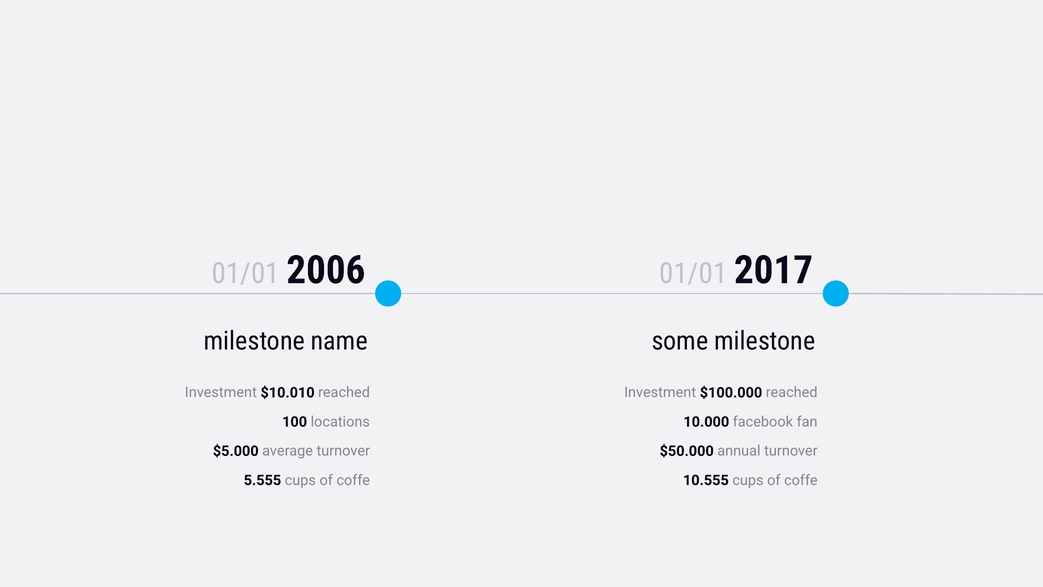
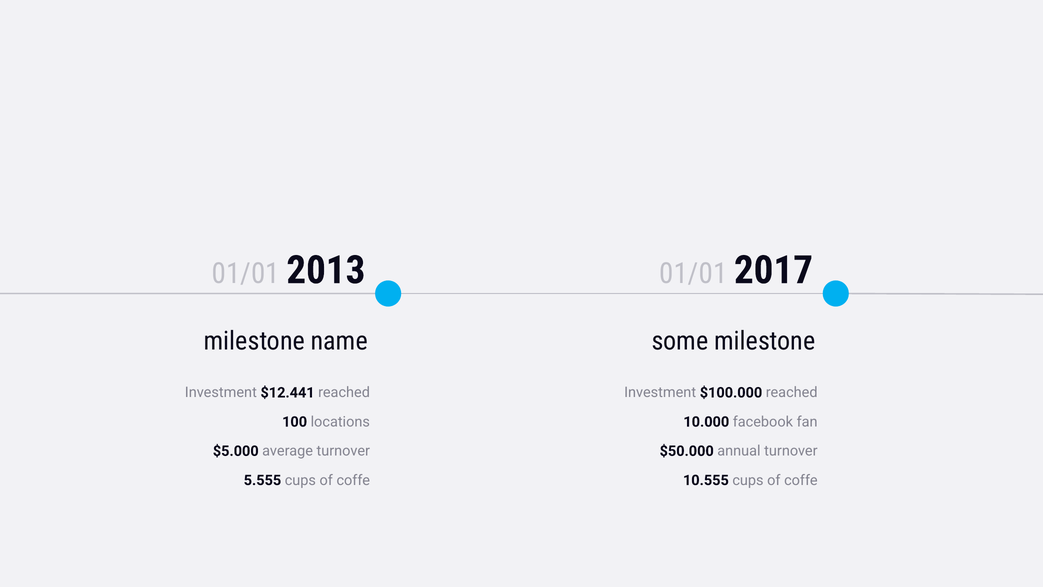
2006: 2006 -> 2013 (326, 270)
$10.010: $10.010 -> $12.441 (288, 392)
